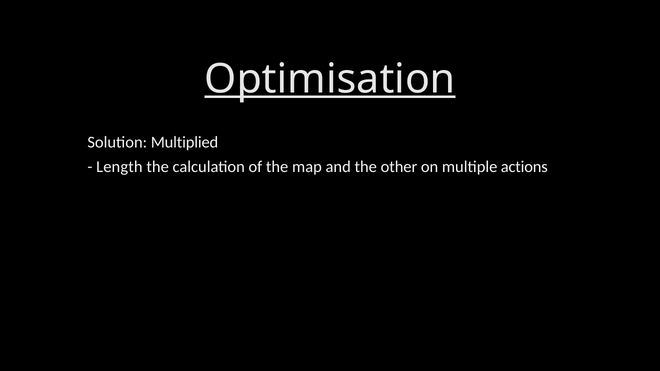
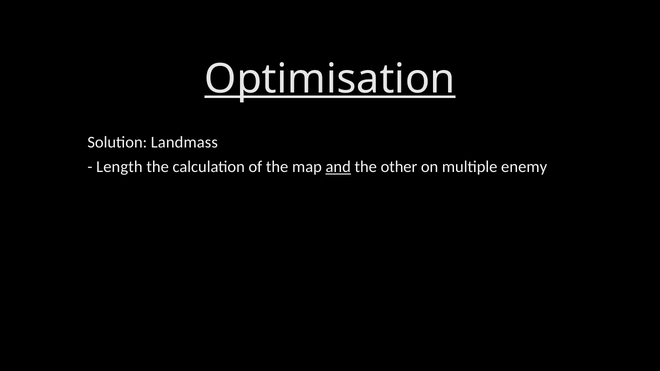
Multiplied: Multiplied -> Landmass (184, 142)
and underline: none -> present (338, 167)
actions: actions -> enemy (524, 167)
